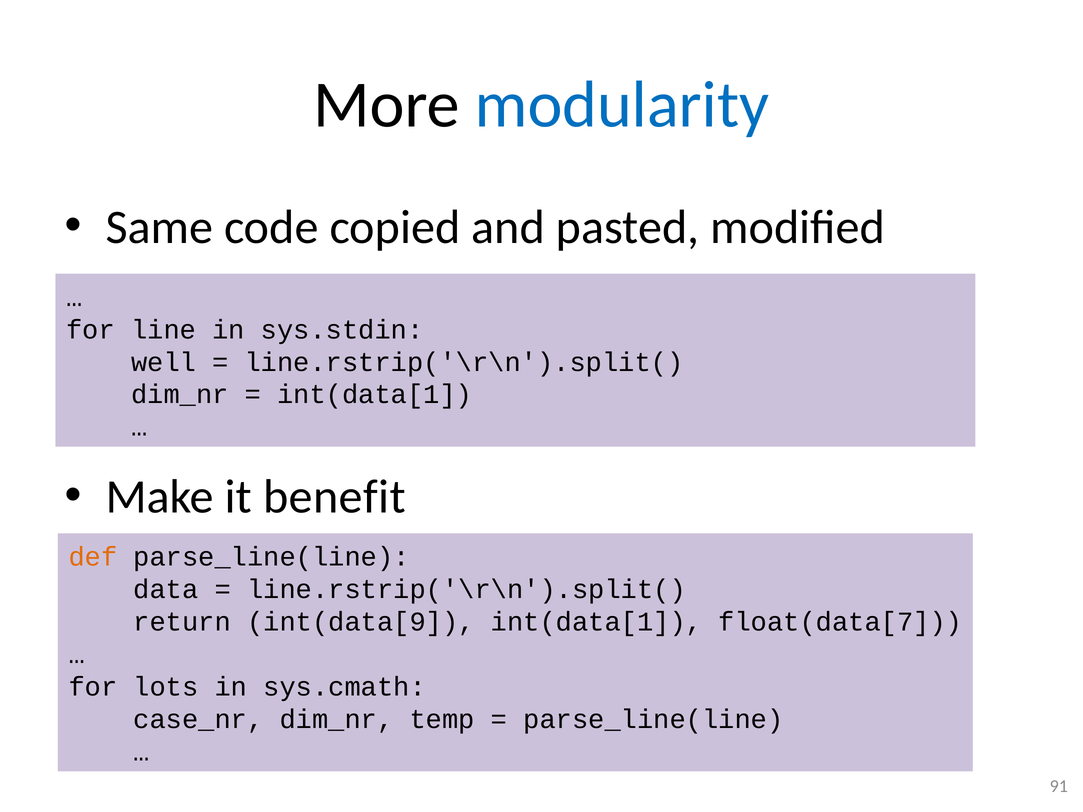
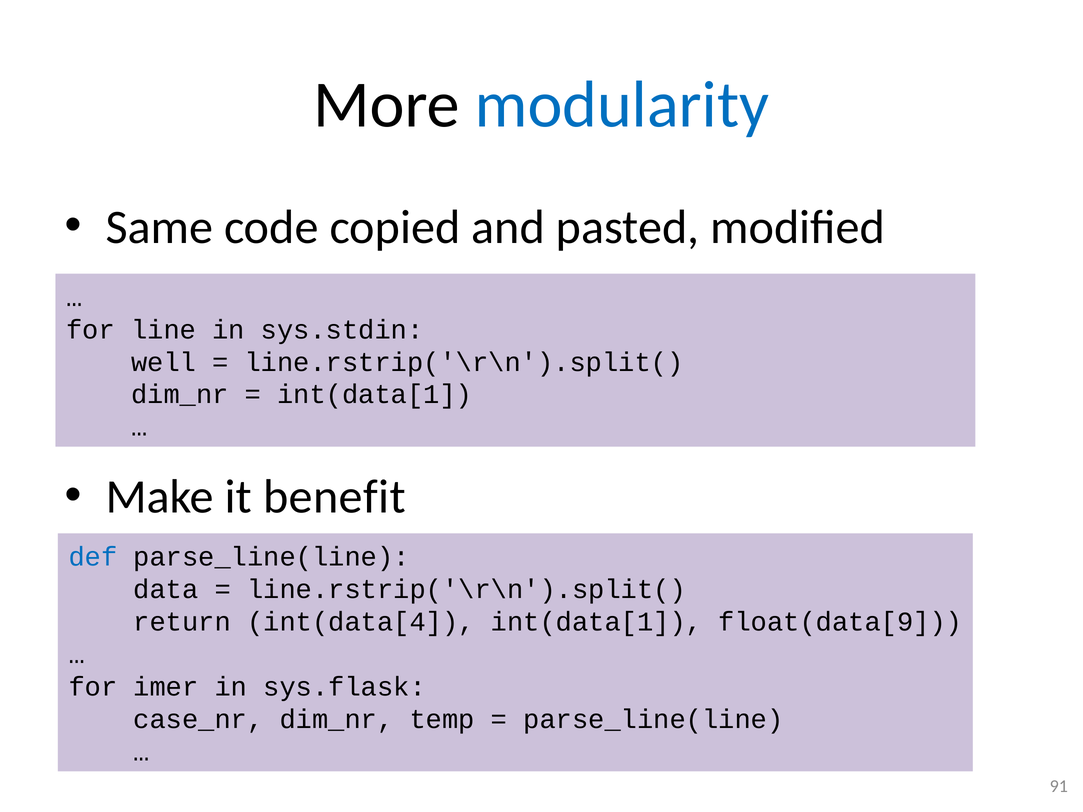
def colour: orange -> blue (93, 557)
int(data[9: int(data[9 -> int(data[4 (361, 622)
float(data[7: float(data[7 -> float(data[9 (840, 622)
lots: lots -> imer (166, 687)
sys.cmath: sys.cmath -> sys.flask (345, 687)
